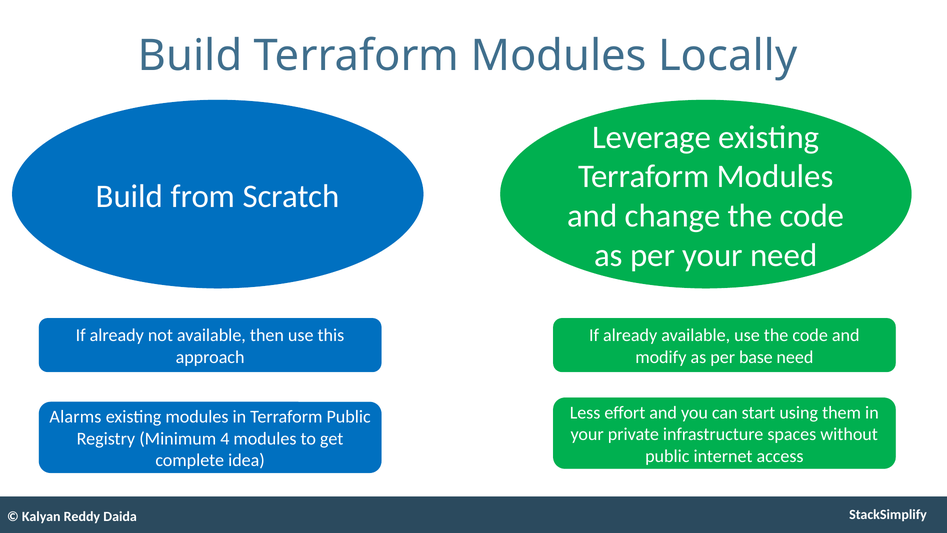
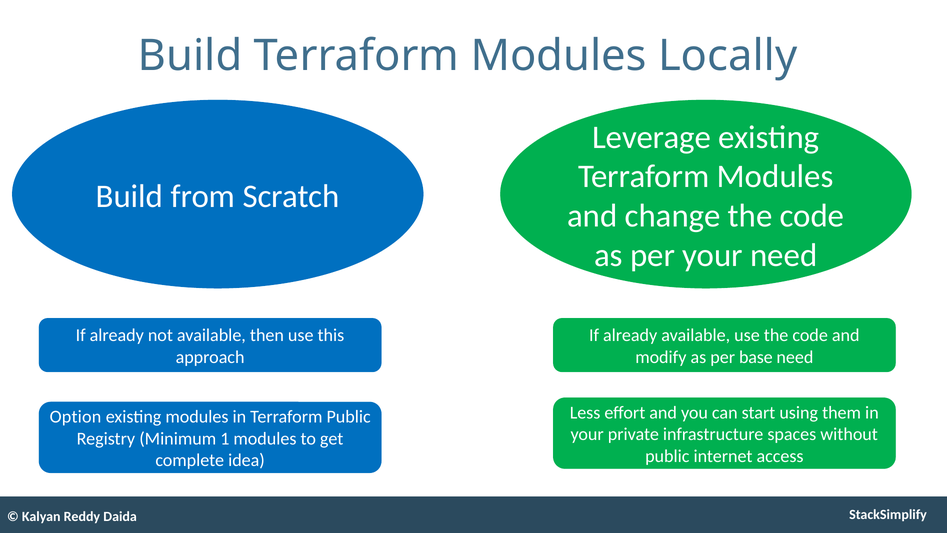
Alarms: Alarms -> Option (75, 417)
4: 4 -> 1 (225, 438)
